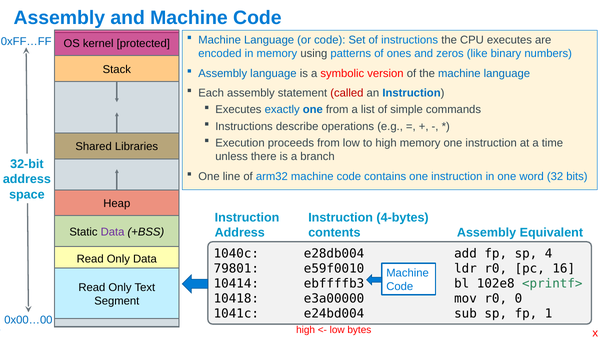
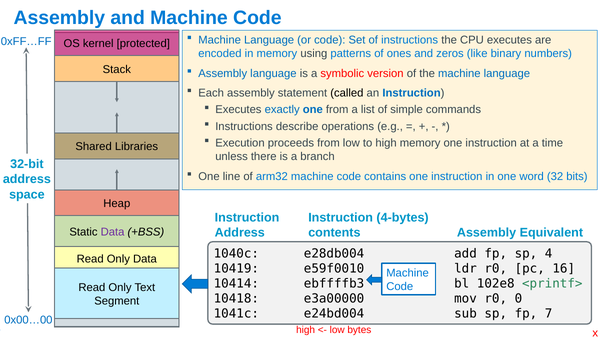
called colour: red -> black (347, 93)
79801: 79801 -> 10419 (236, 269)
1: 1 -> 7 (549, 314)
